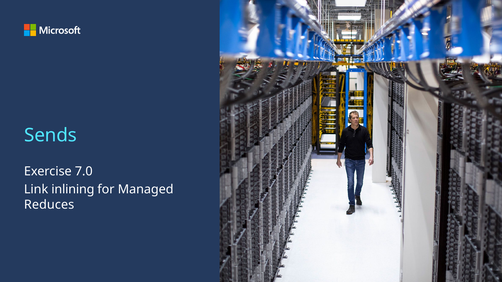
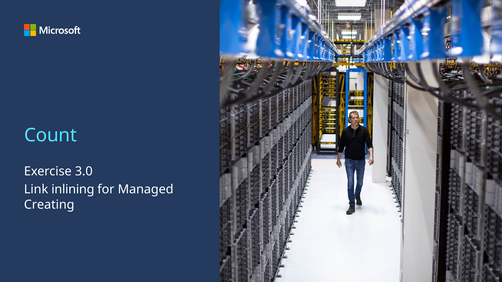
Sends: Sends -> Count (51, 136)
7.0: 7.0 -> 3.0 (84, 172)
Reduces: Reduces -> Creating (49, 205)
